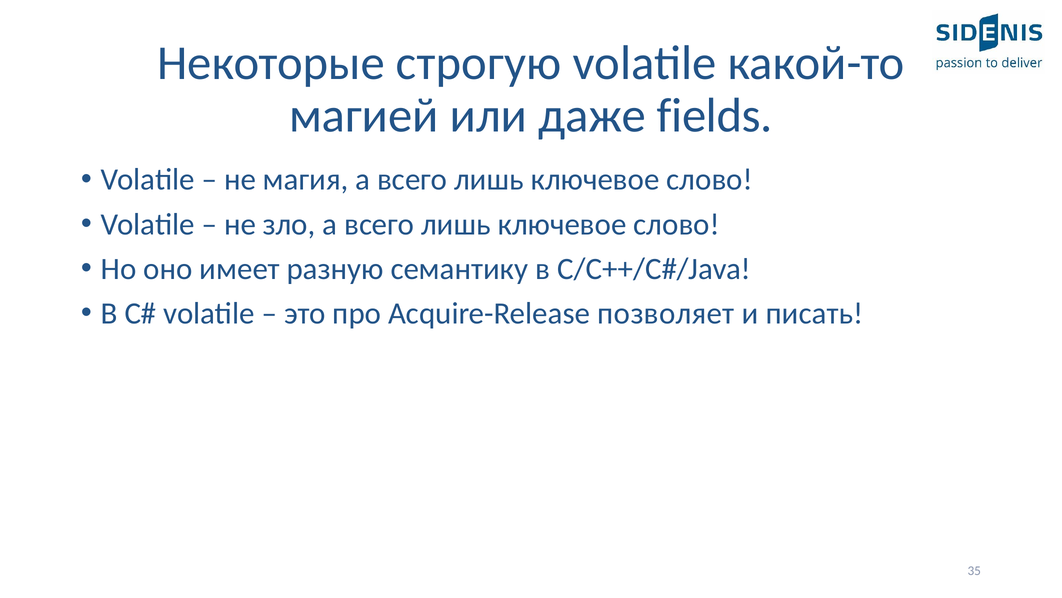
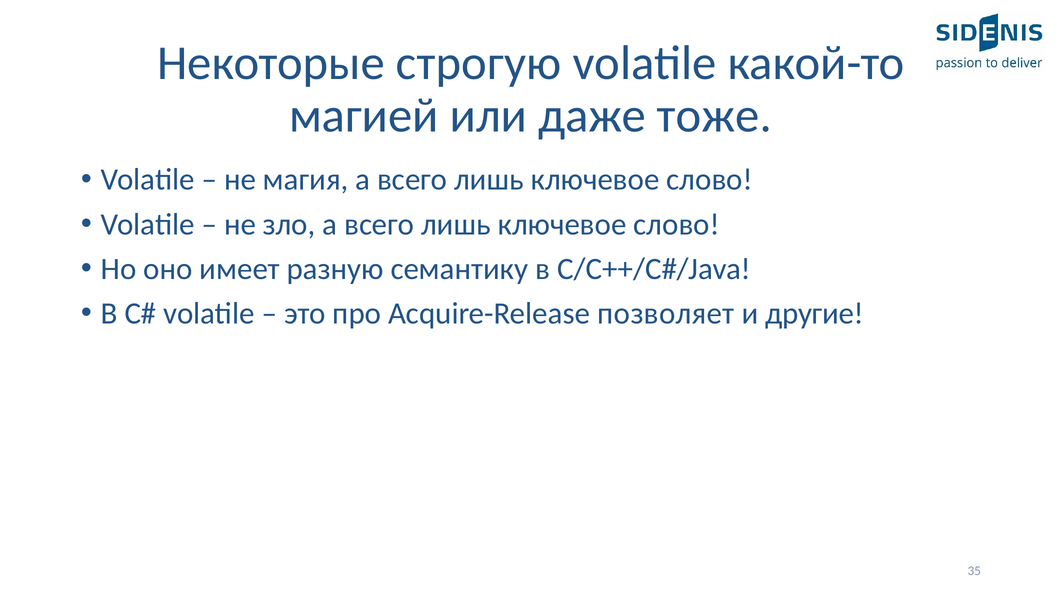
fields: fields -> тоже (714, 116)
писать: писать -> другие (815, 313)
